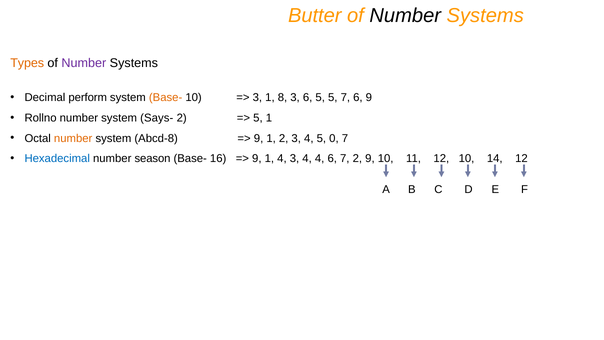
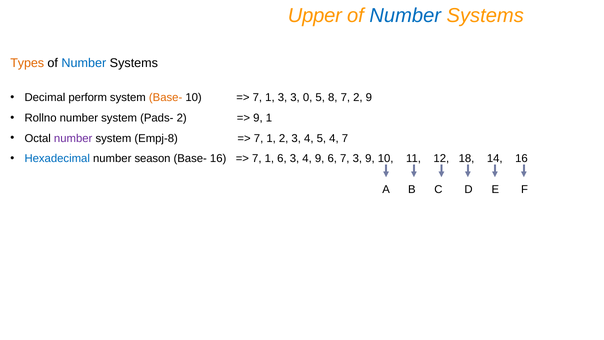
Butter: Butter -> Upper (315, 16)
Number colour: black -> blue (405, 16)
Number colour: purple -> blue (84, 63)
3: 3 -> 7 (257, 97)
1 8: 8 -> 3 (282, 97)
3 6: 6 -> 0 (308, 97)
5 5: 5 -> 8 (333, 97)
7 6: 6 -> 2 (358, 97)
Says-: Says- -> Pads- (157, 118)
5: 5 -> 9 (258, 118)
number colour: orange -> purple (73, 138)
Abcd-8: Abcd-8 -> Empj-8 (156, 138)
9: 9 -> 7 (259, 138)
5 0: 0 -> 4 (334, 138)
9: 9 -> 7 (257, 159)
1 4: 4 -> 6 (282, 159)
4 4: 4 -> 9 (320, 159)
7 2: 2 -> 3 (357, 159)
12 10: 10 -> 18 (467, 159)
14 12: 12 -> 16 (521, 159)
